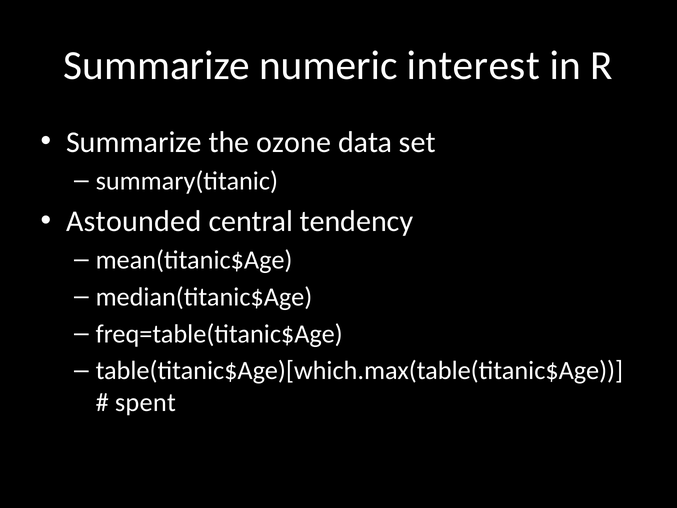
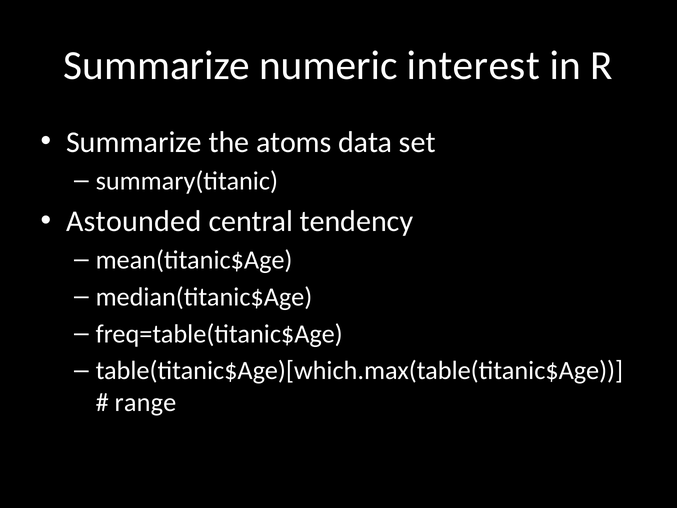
ozone: ozone -> atoms (294, 142)
spent: spent -> range (145, 402)
